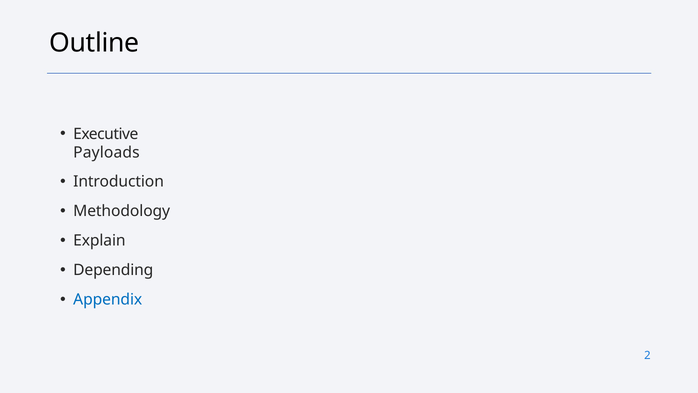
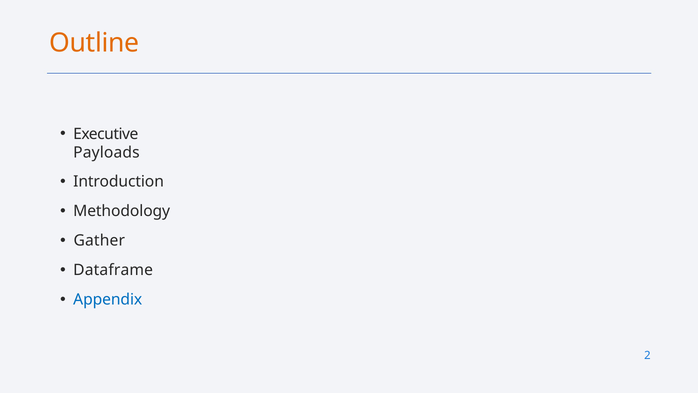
Outline colour: black -> orange (94, 43)
Explain: Explain -> Gather (99, 241)
Depending: Depending -> Dataframe (113, 270)
